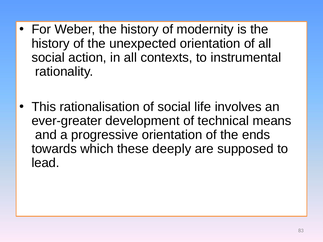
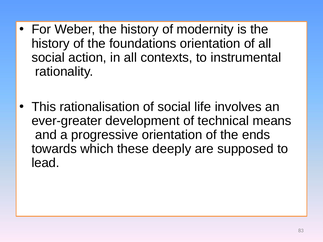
unexpected: unexpected -> foundations (143, 44)
